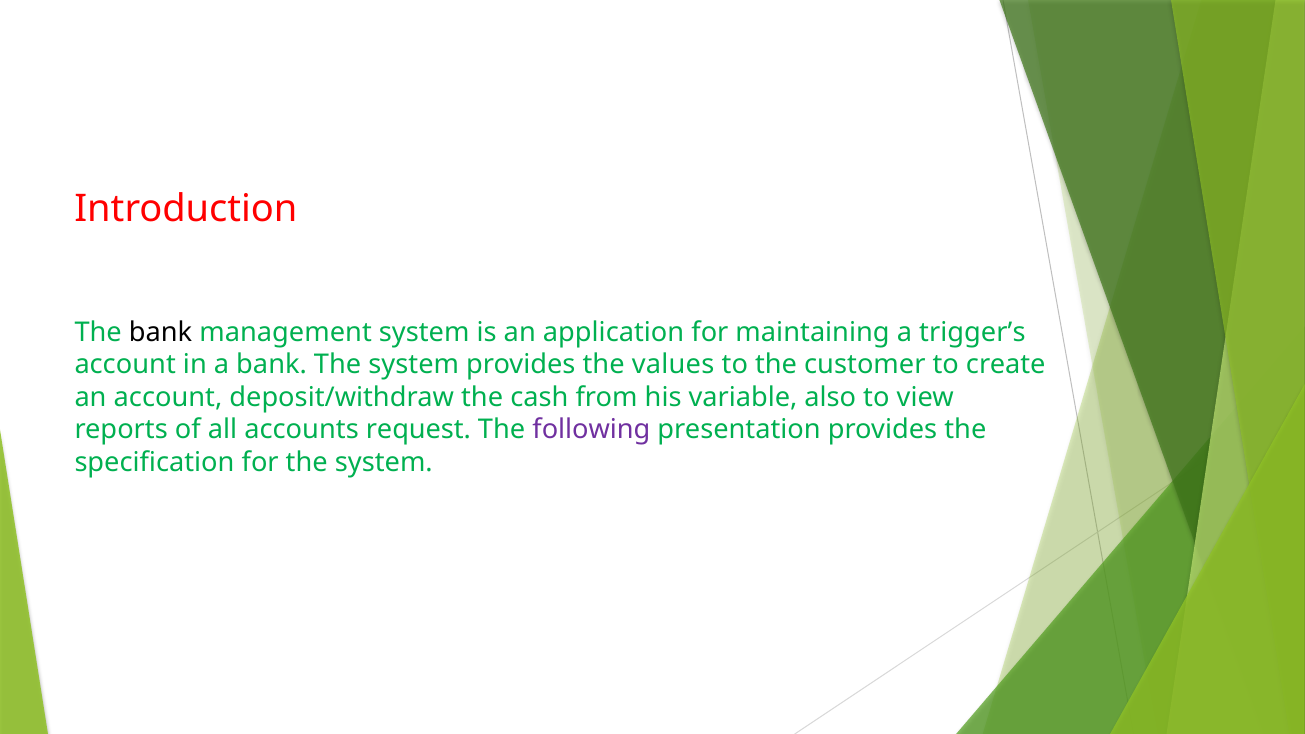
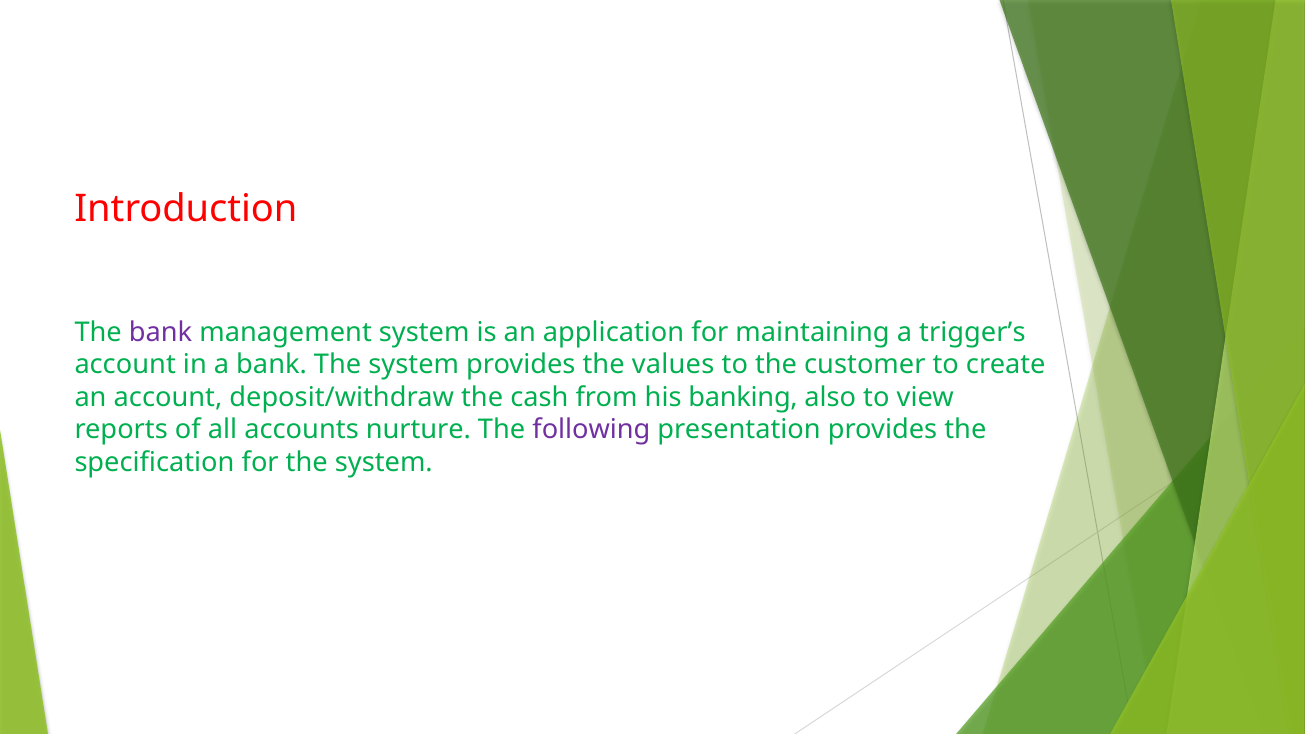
bank colour: black -> purple (161, 332)
variable: variable -> banking (743, 397)
request: request -> nurture (418, 430)
